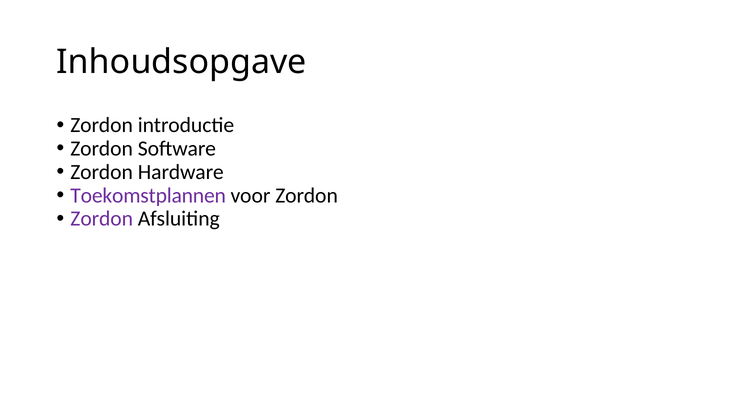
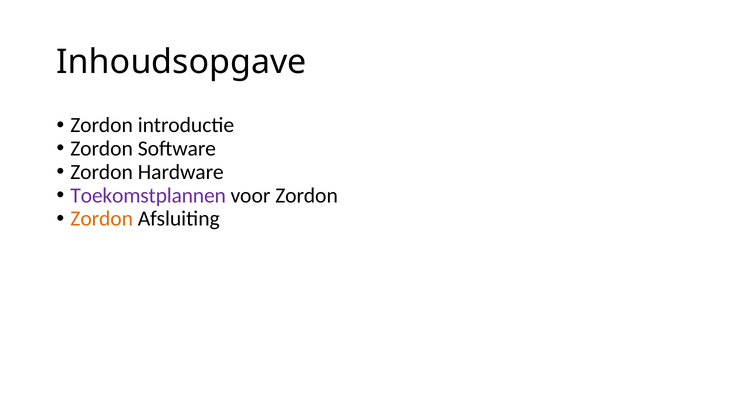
Zordon colour: purple -> orange (102, 219)
